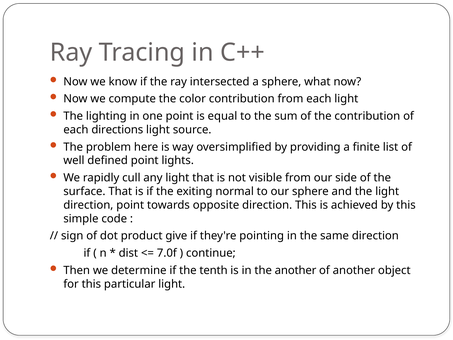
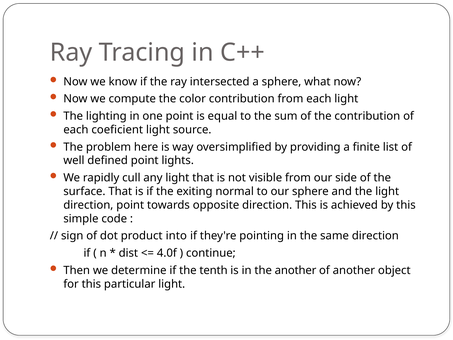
directions: directions -> coeficient (117, 130)
give: give -> into (176, 236)
7.0f: 7.0f -> 4.0f (167, 253)
